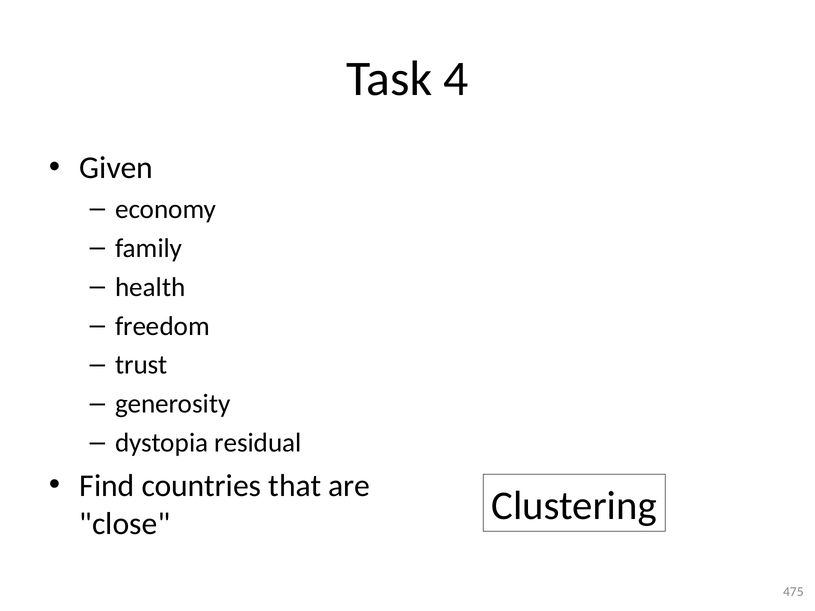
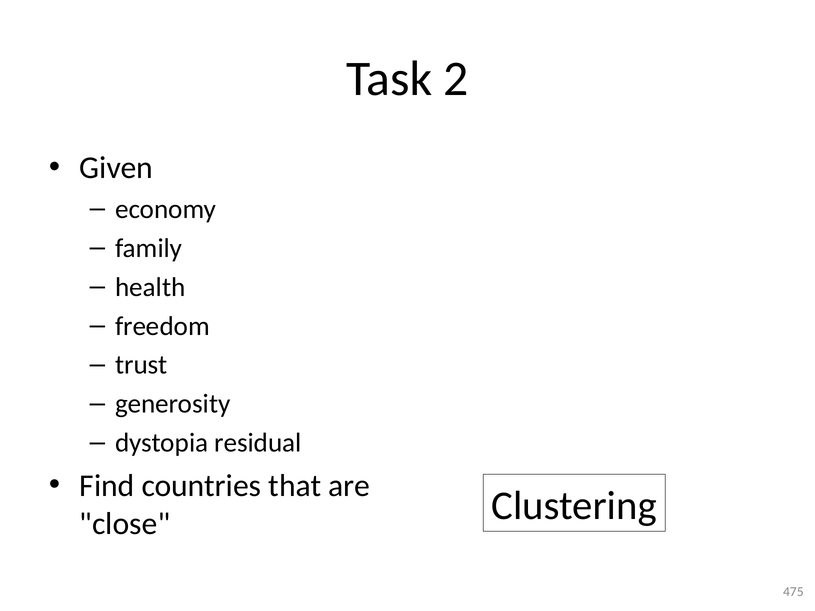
4: 4 -> 2 (456, 79)
